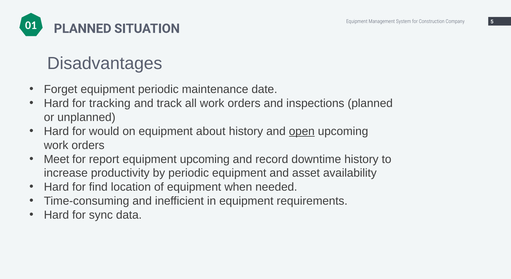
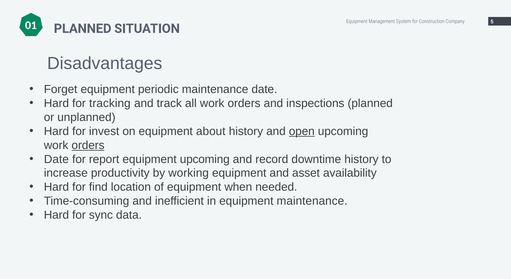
would: would -> invest (104, 131)
orders underline: none -> present (88, 145)
Meet: Meet -> Date (56, 159)
by periodic: periodic -> working (189, 173)
equipment requirements: requirements -> maintenance (312, 201)
